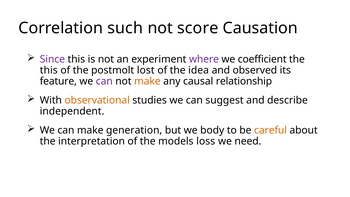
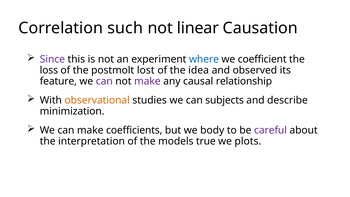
score: score -> linear (198, 28)
where colour: purple -> blue (204, 59)
this: this -> loss (49, 70)
make colour: orange -> purple (147, 81)
suggest: suggest -> subjects (225, 100)
independent: independent -> minimization (72, 111)
generation: generation -> coefficients (134, 130)
careful colour: orange -> purple (270, 130)
loss: loss -> true (206, 141)
need: need -> plots (248, 141)
